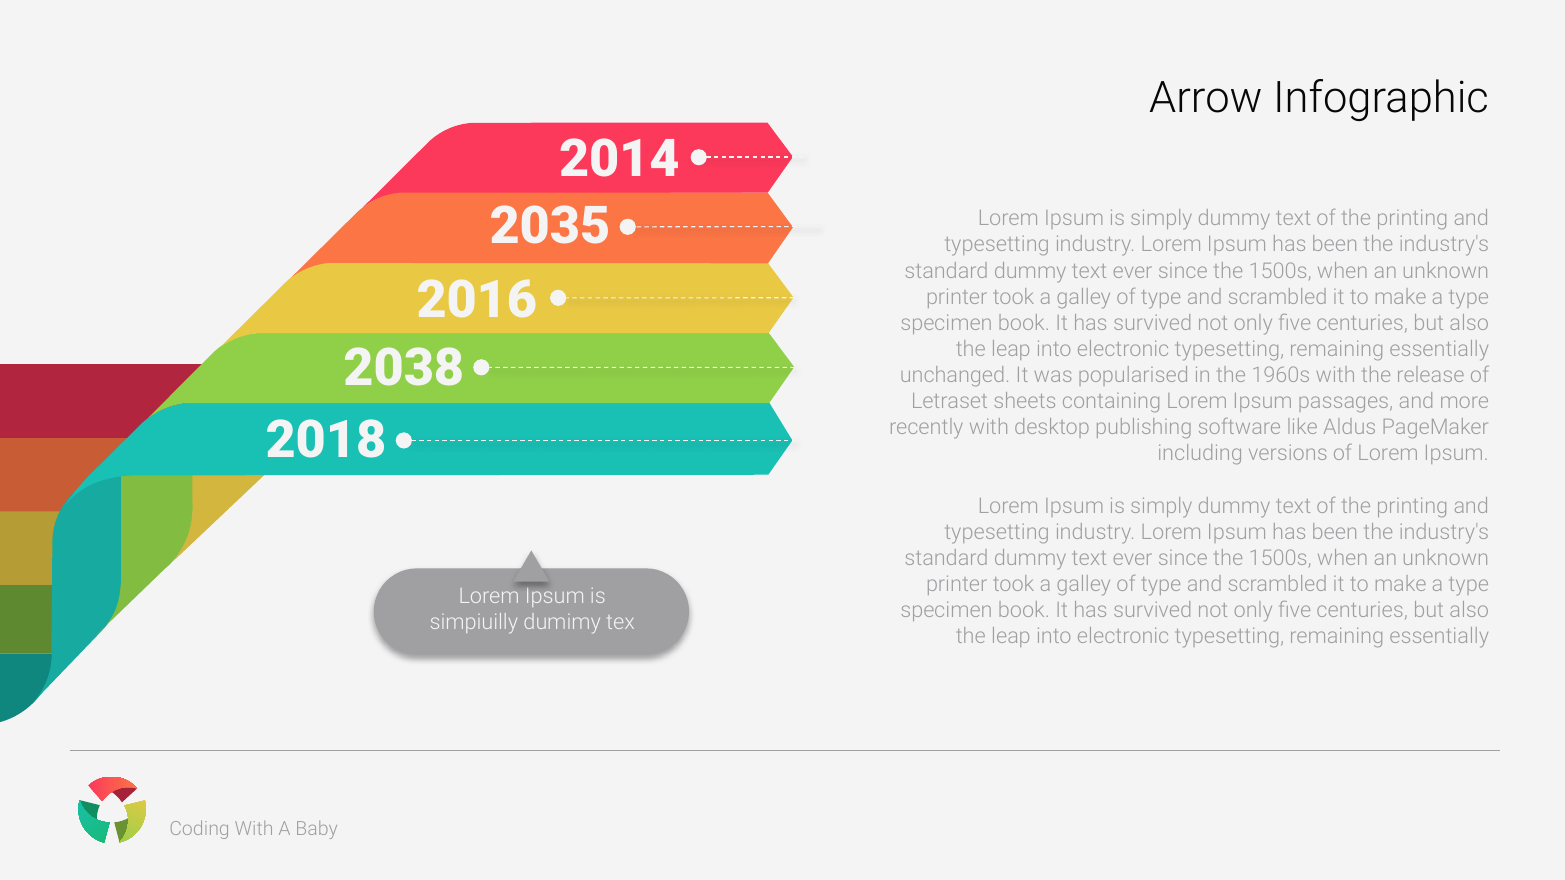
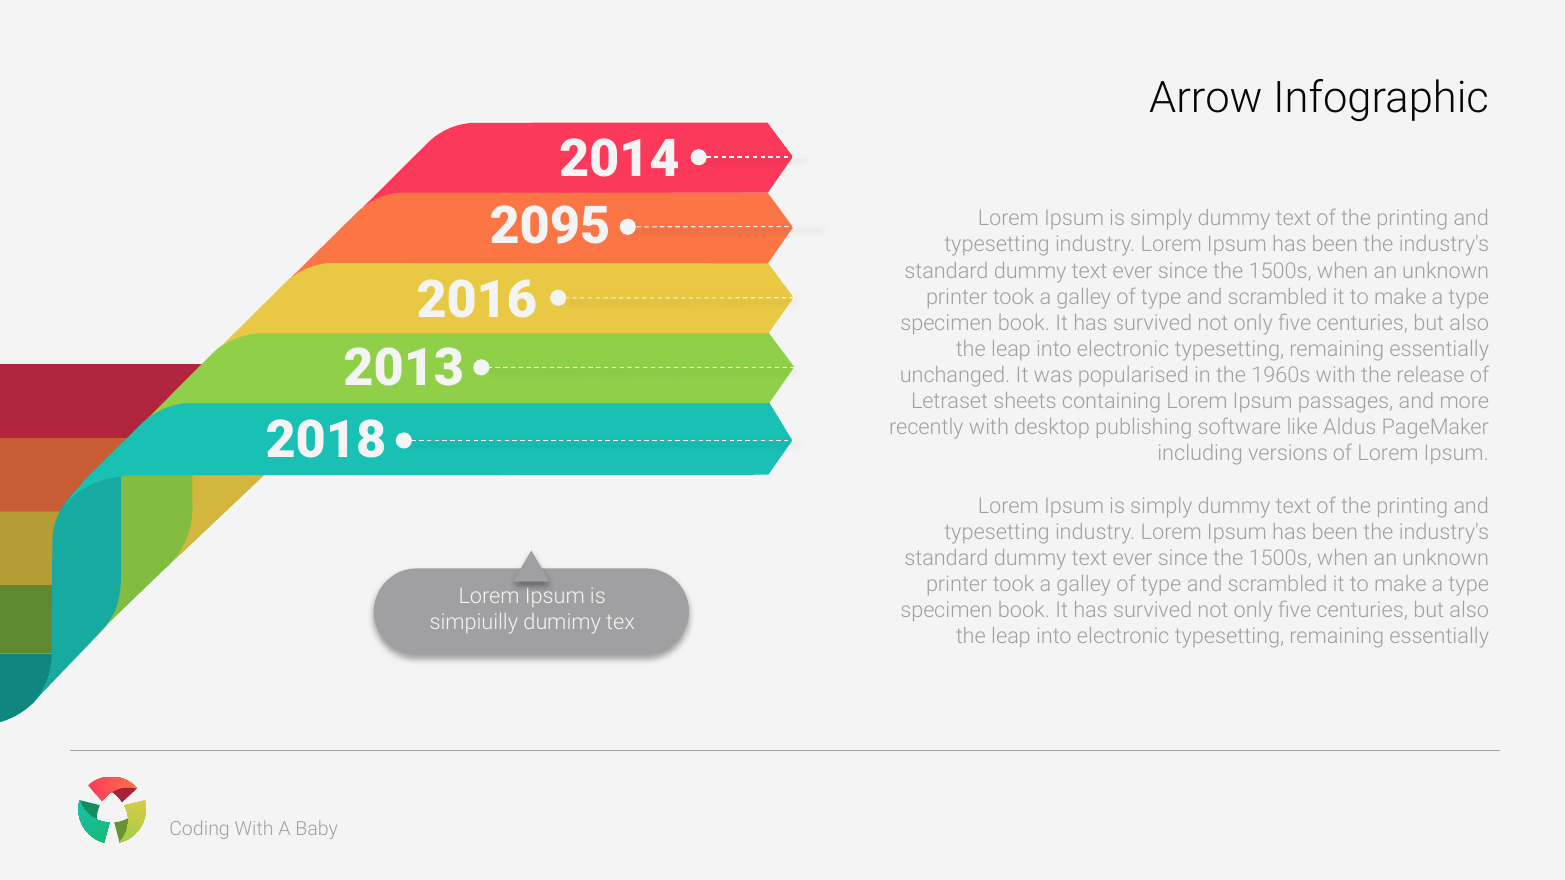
2035: 2035 -> 2095 (550, 226)
2038: 2038 -> 2013 (404, 368)
